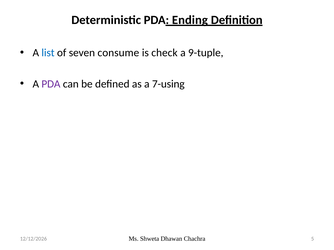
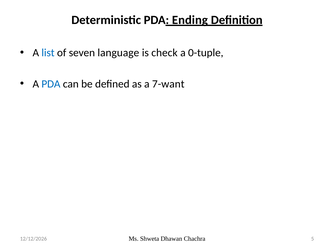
consume: consume -> language (118, 53)
9-tuple: 9-tuple -> 0-tuple (206, 53)
PDA colour: purple -> blue (51, 84)
7-using: 7-using -> 7-want (168, 84)
